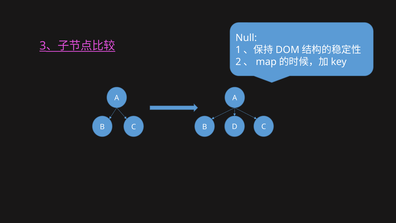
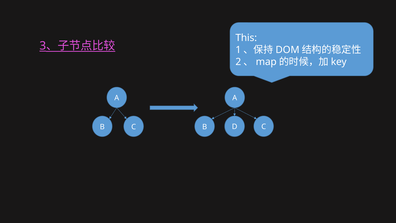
Null: Null -> This (246, 38)
